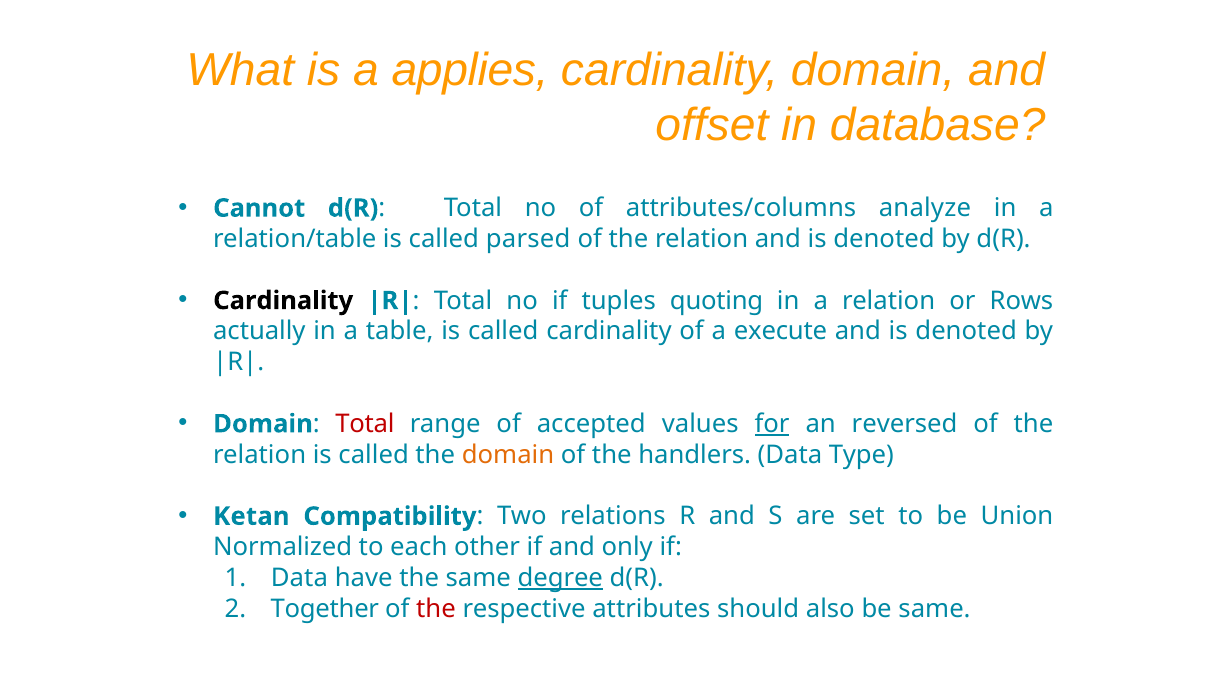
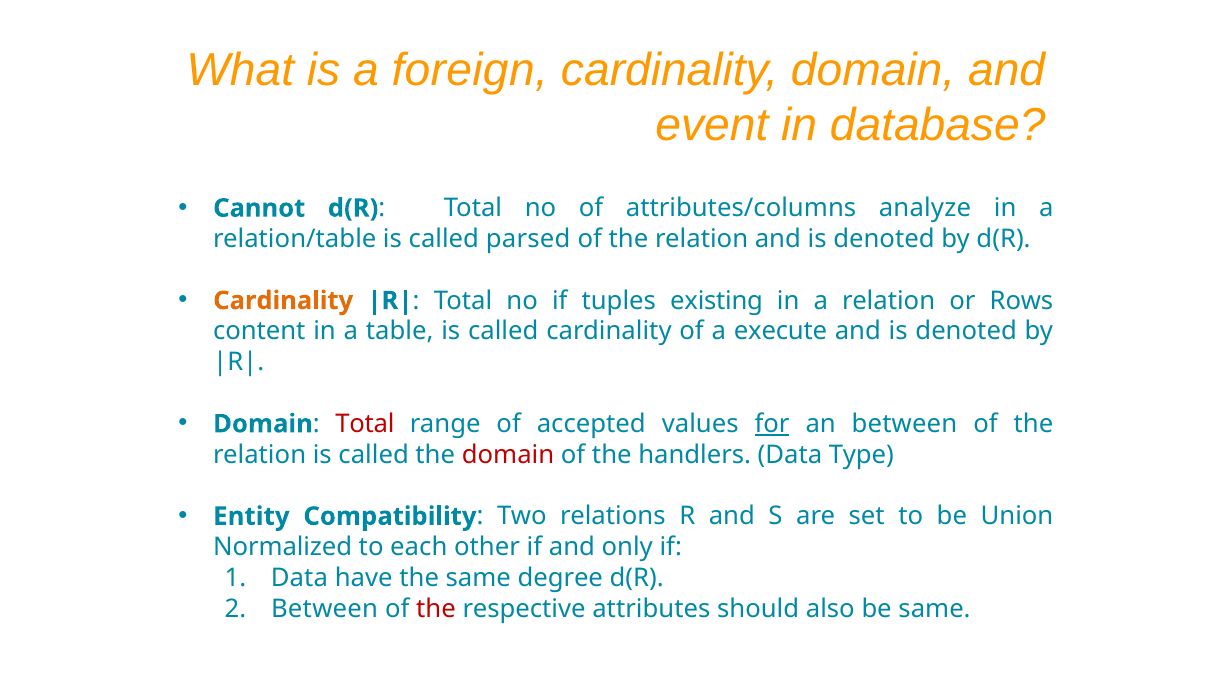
applies: applies -> foreign (470, 70)
offset: offset -> event (712, 126)
Cardinality colour: black -> orange (283, 301)
quoting: quoting -> existing (717, 301)
actually: actually -> content (259, 331)
an reversed: reversed -> between (904, 424)
domain colour: orange -> red (508, 455)
Ketan: Ketan -> Entity (251, 516)
degree underline: present -> none (560, 578)
Together: Together -> Between (325, 609)
